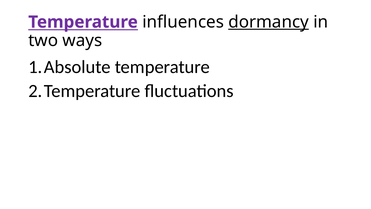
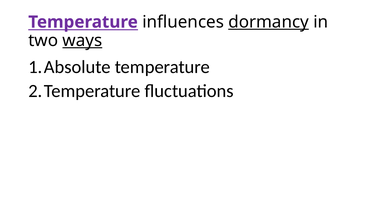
ways underline: none -> present (82, 40)
